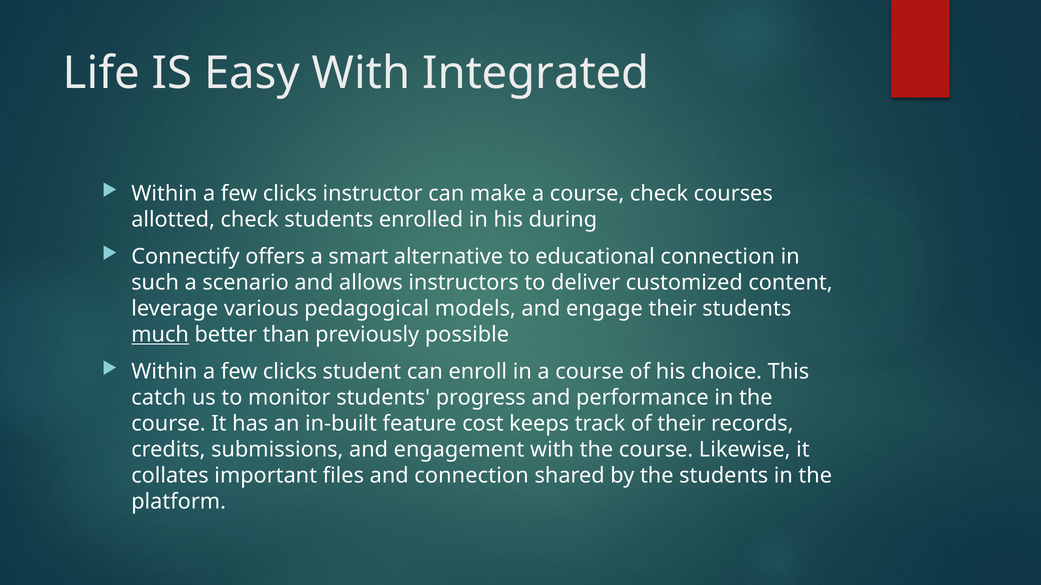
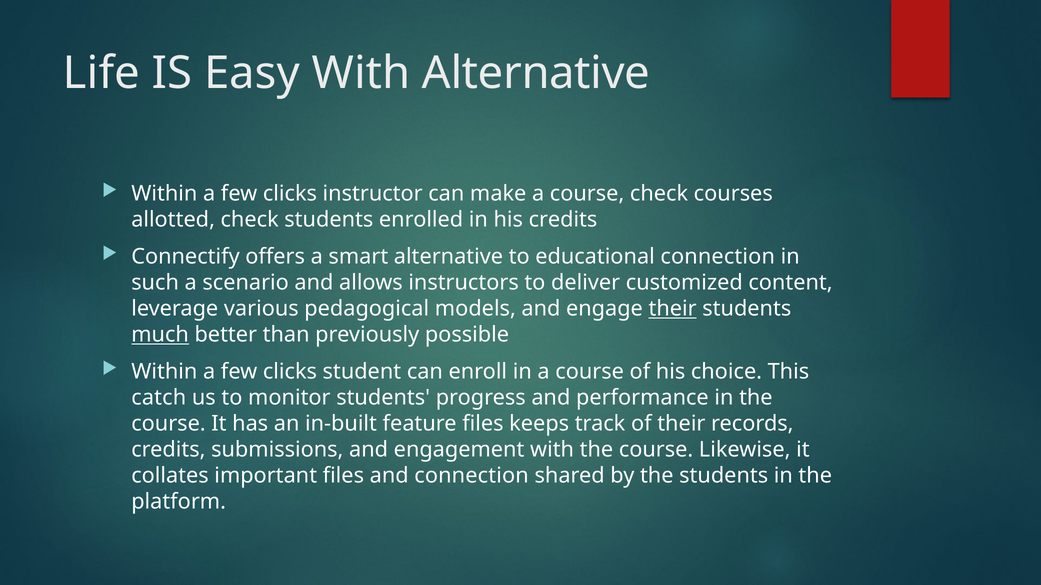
With Integrated: Integrated -> Alternative (536, 73)
his during: during -> credits (563, 220)
their underline: none -> present (673, 309)
feature cost: cost -> files (483, 424)
